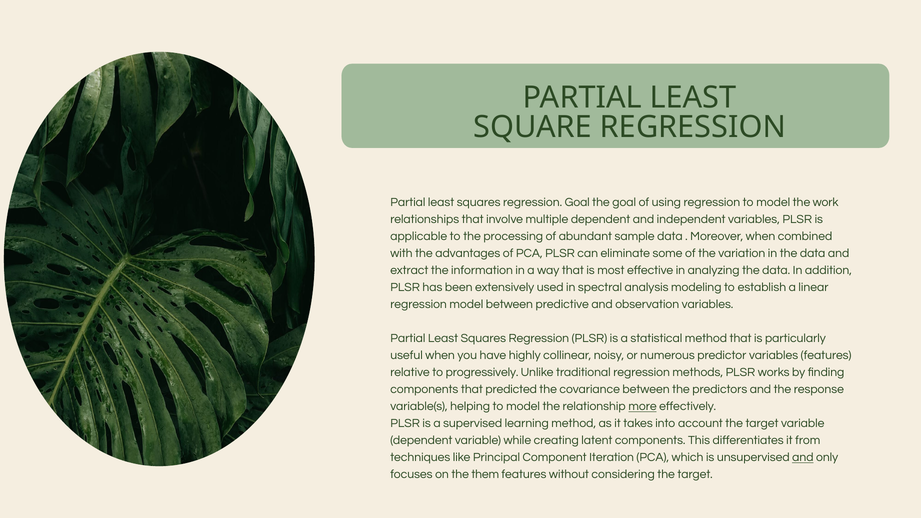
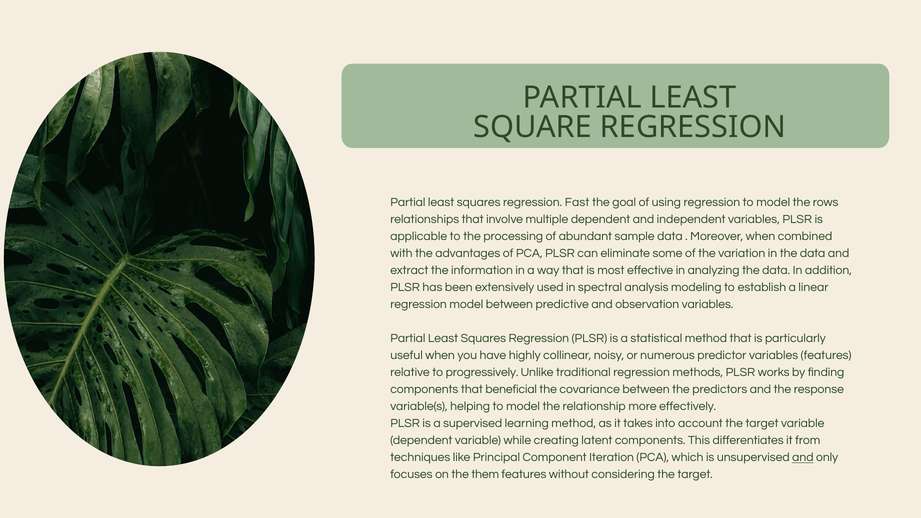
regression Goal: Goal -> Fast (577, 202)
work: work -> rows (826, 202)
predicted: predicted -> beneficial (511, 390)
more underline: present -> none (643, 407)
